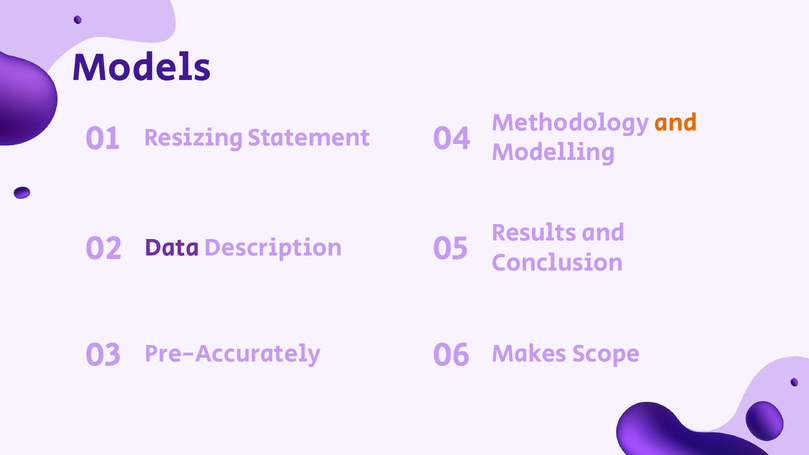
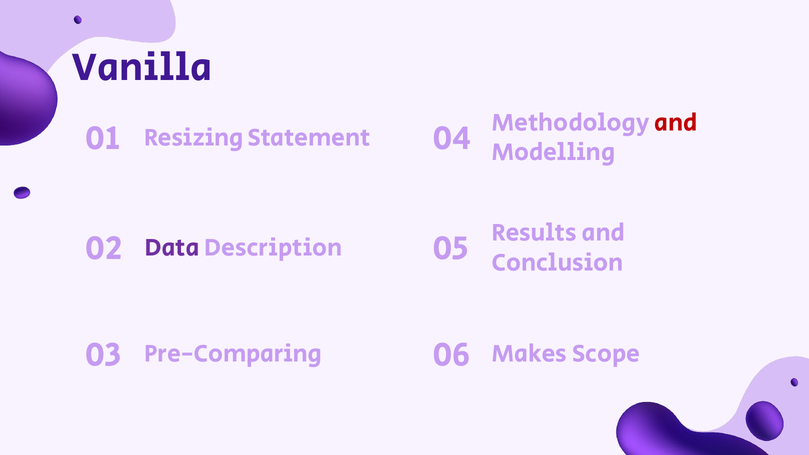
Models: Models -> Vanilla (142, 67)
and colour: orange -> red (676, 123)
Pre-Accurately: Pre-Accurately -> Pre-Comparing (233, 354)
